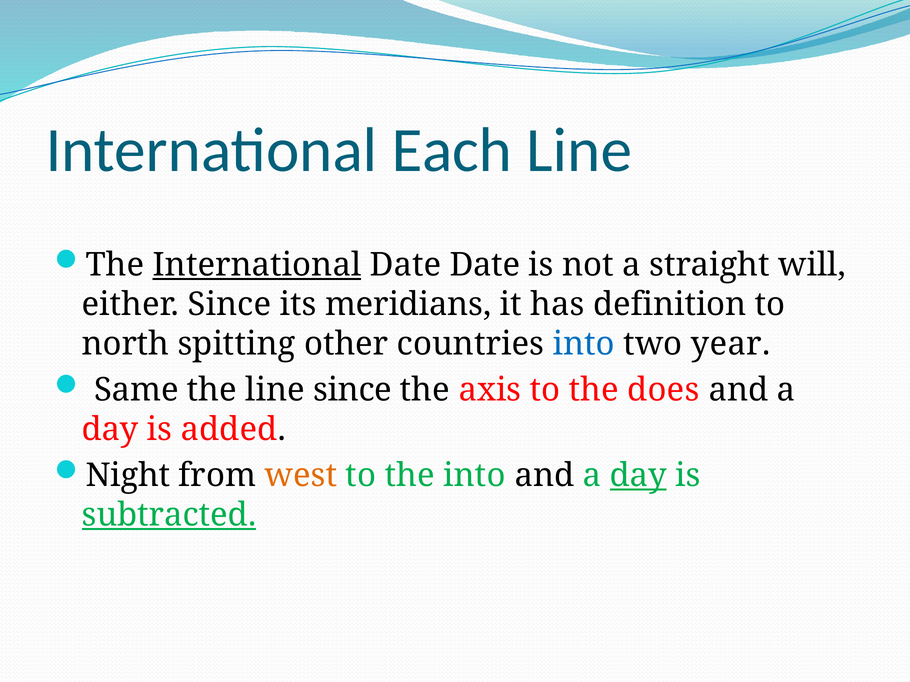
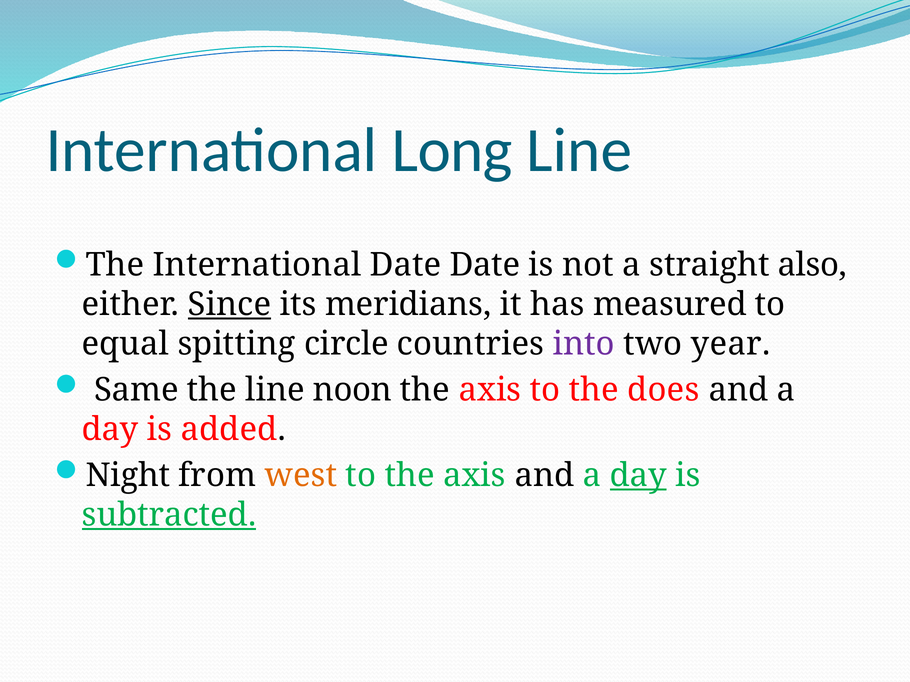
Each: Each -> Long (452, 150)
International underline: present -> none (257, 265)
will: will -> also (812, 265)
Since underline: none -> present (229, 305)
definition: definition -> measured (670, 305)
north: north -> equal (125, 344)
other: other -> circle (346, 344)
into colour: blue -> purple (584, 344)
line since: since -> noon (352, 390)
to the into: into -> axis (474, 476)
